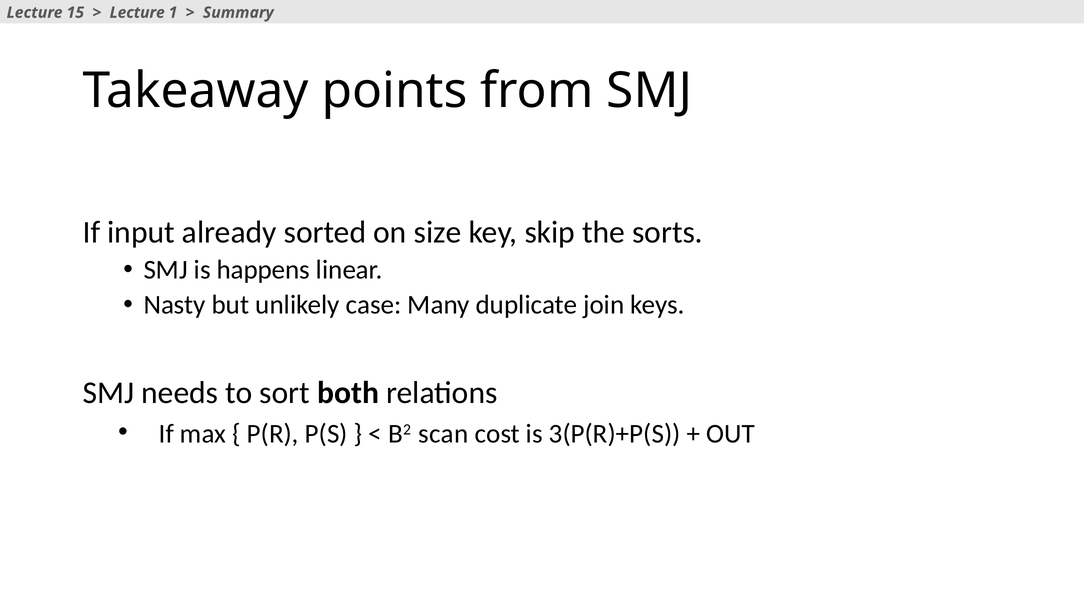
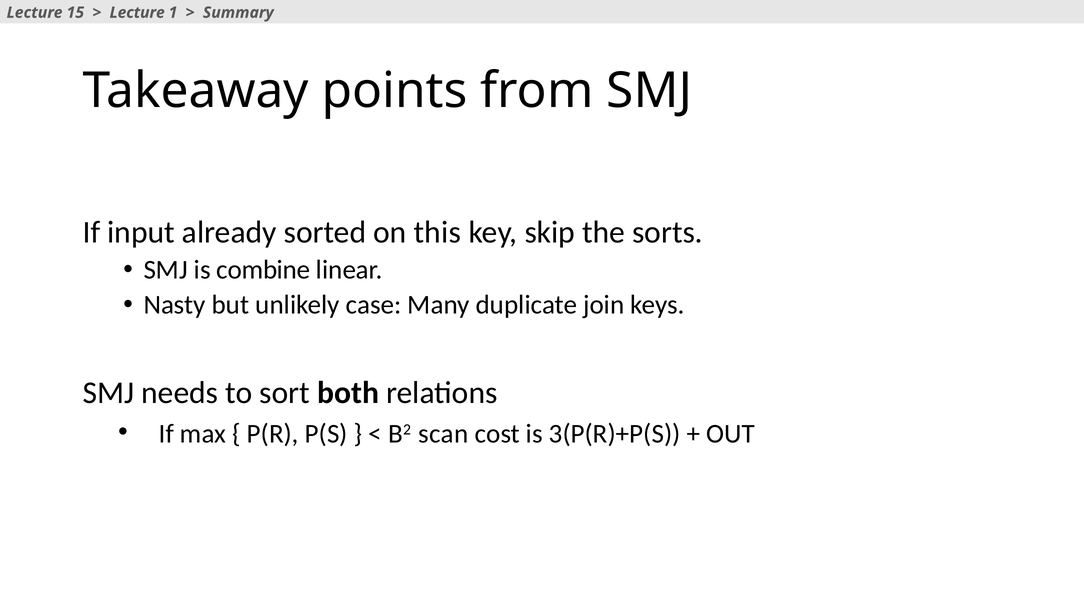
size: size -> this (437, 232)
happens: happens -> combine (263, 270)
